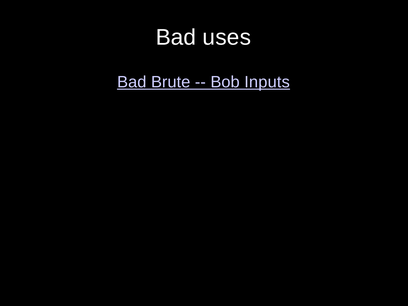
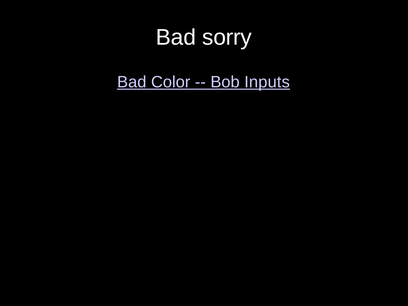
uses: uses -> sorry (227, 38)
Brute: Brute -> Color (171, 82)
